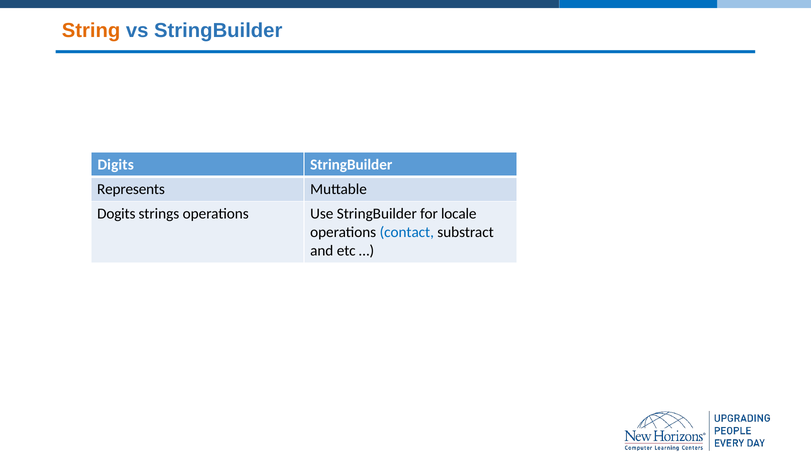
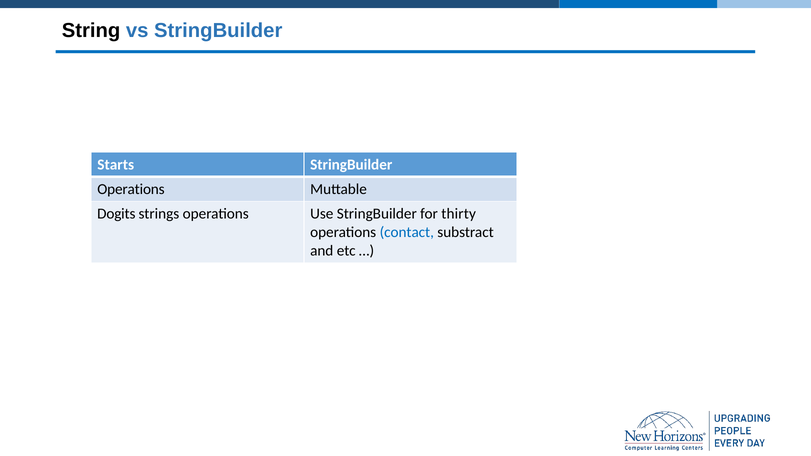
String colour: orange -> black (91, 31)
Digits: Digits -> Starts (116, 165)
Represents: Represents -> Operations (131, 189)
locale: locale -> thirty (459, 214)
